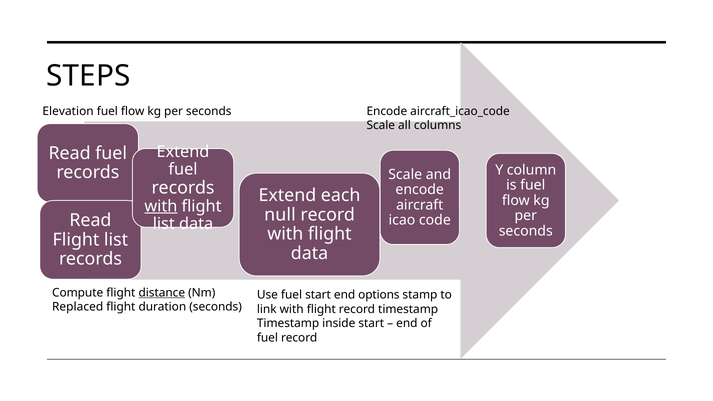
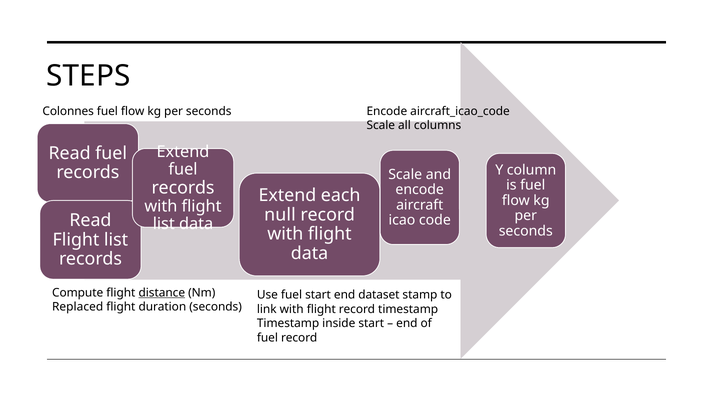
Elevation: Elevation -> Colonnes (68, 111)
with underline: present -> none (161, 206)
options: options -> dataset (379, 295)
